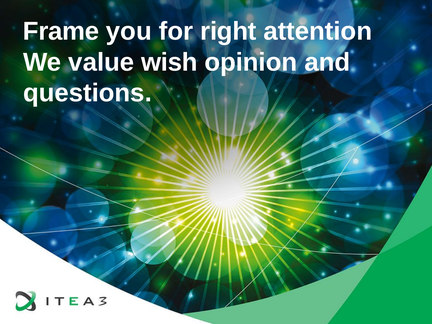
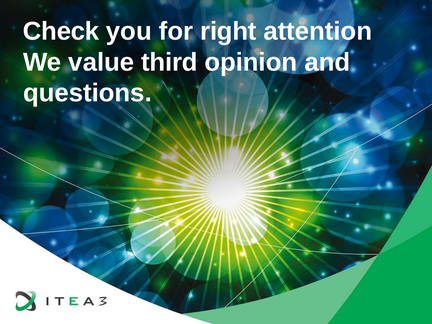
Frame: Frame -> Check (61, 31)
wish: wish -> third (169, 62)
